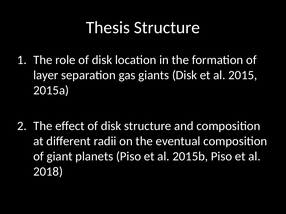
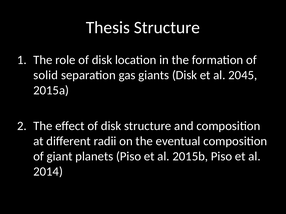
layer: layer -> solid (46, 75)
2015: 2015 -> 2045 (243, 75)
2018: 2018 -> 2014 (48, 172)
